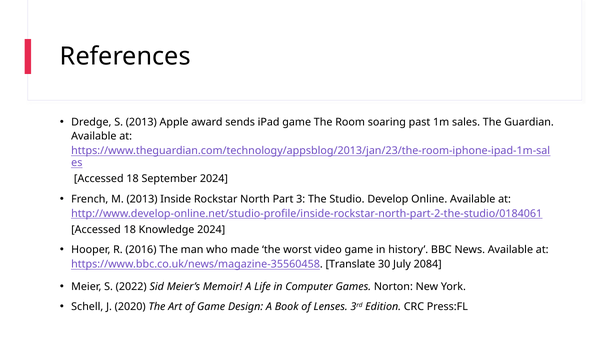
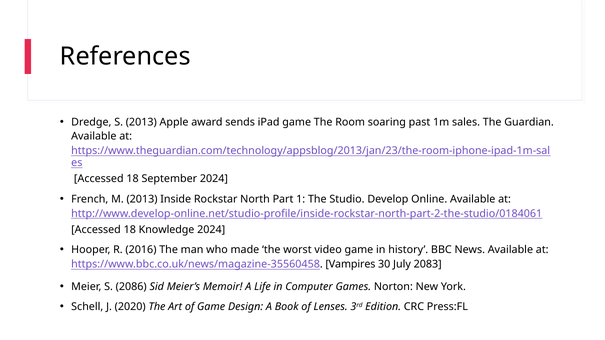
3: 3 -> 1 (301, 199)
Translate: Translate -> Vampires (350, 264)
2084: 2084 -> 2083 (428, 264)
2022: 2022 -> 2086 (131, 287)
